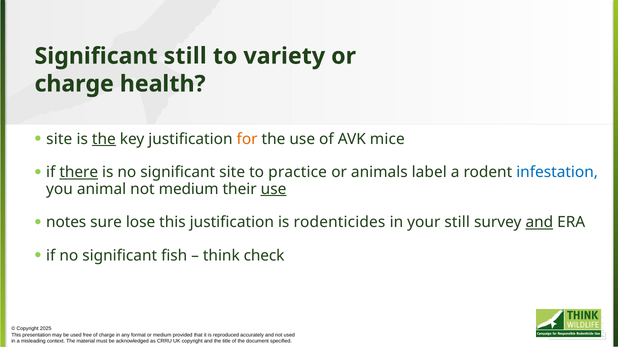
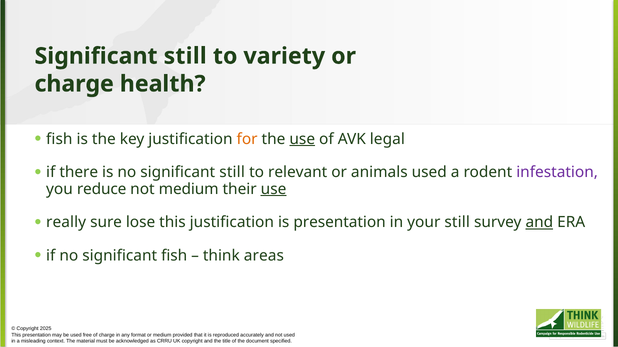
site: site -> fish (59, 139)
the underline: present -> none (104, 139)
use underline: none -> present (302, 139)
mice: mice -> legal (387, 139)
there underline: present -> none (79, 173)
no significant site: site -> still (232, 173)
practice: practice -> relevant (298, 173)
animals label: label -> used (429, 173)
infestation colour: blue -> purple (557, 173)
animal: animal -> reduce (102, 189)
notes: notes -> really (66, 223)
is rodenticides: rodenticides -> presentation (340, 223)
check: check -> areas (264, 256)
